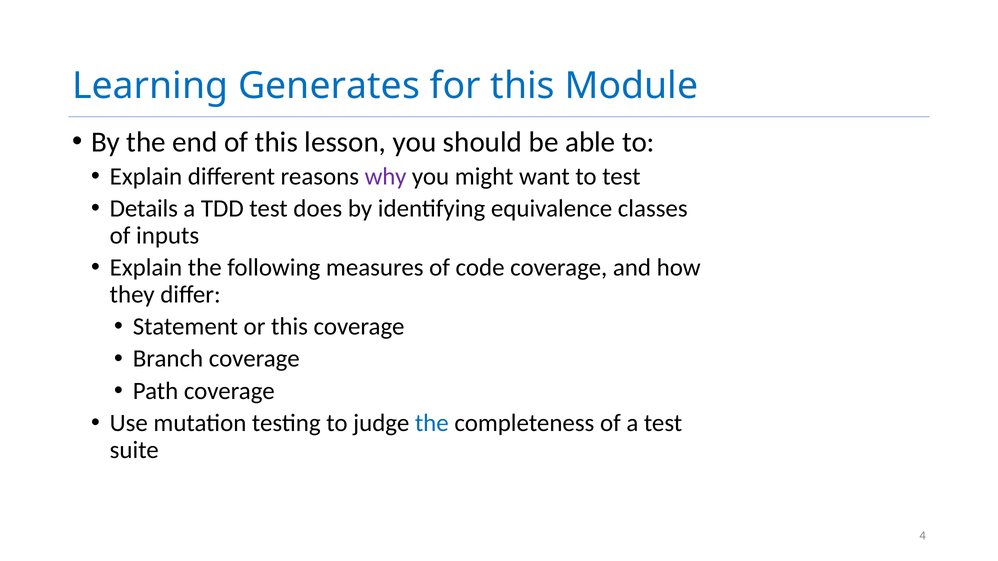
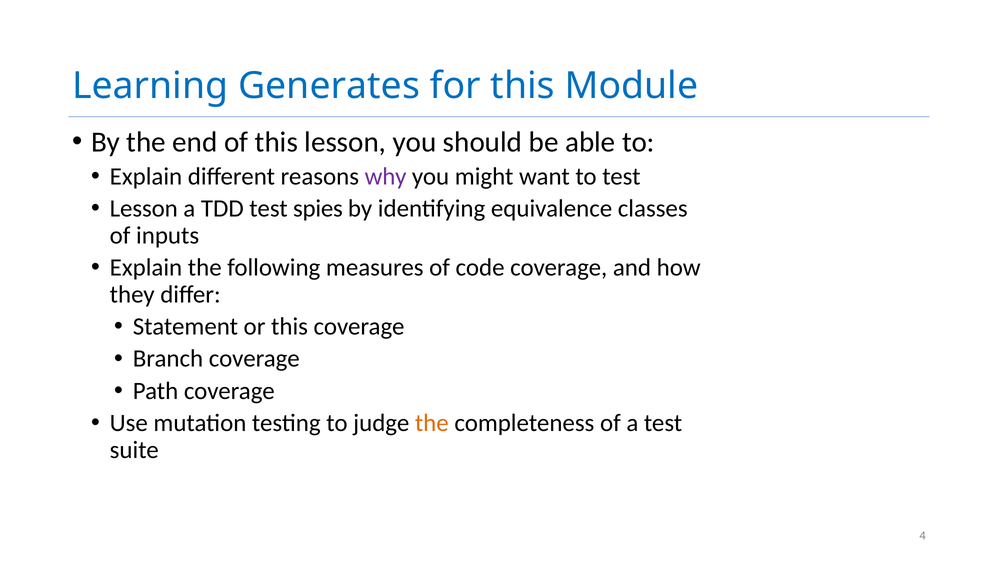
Details: Details -> Lesson (144, 209)
does: does -> spies (318, 209)
the colour: blue -> orange (432, 423)
